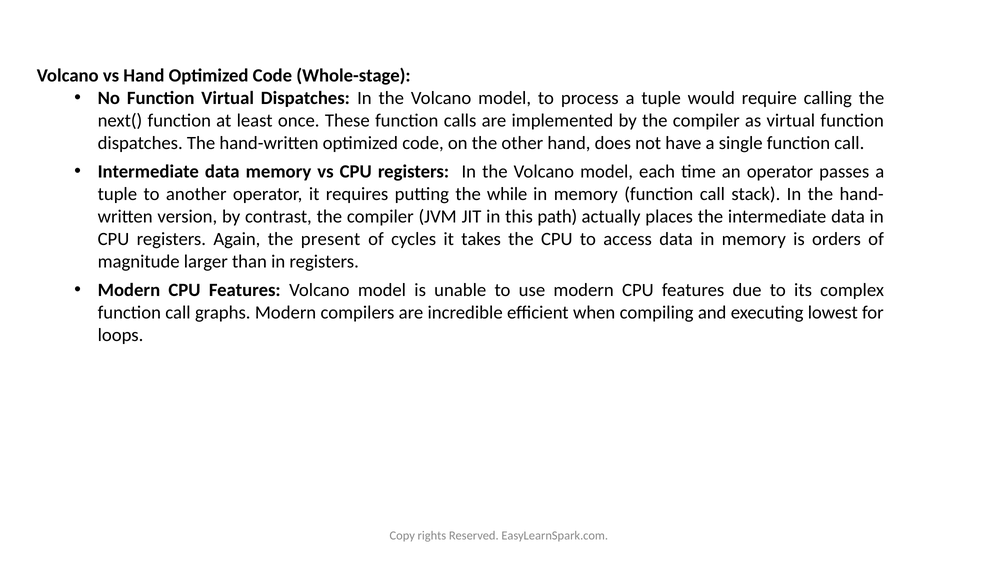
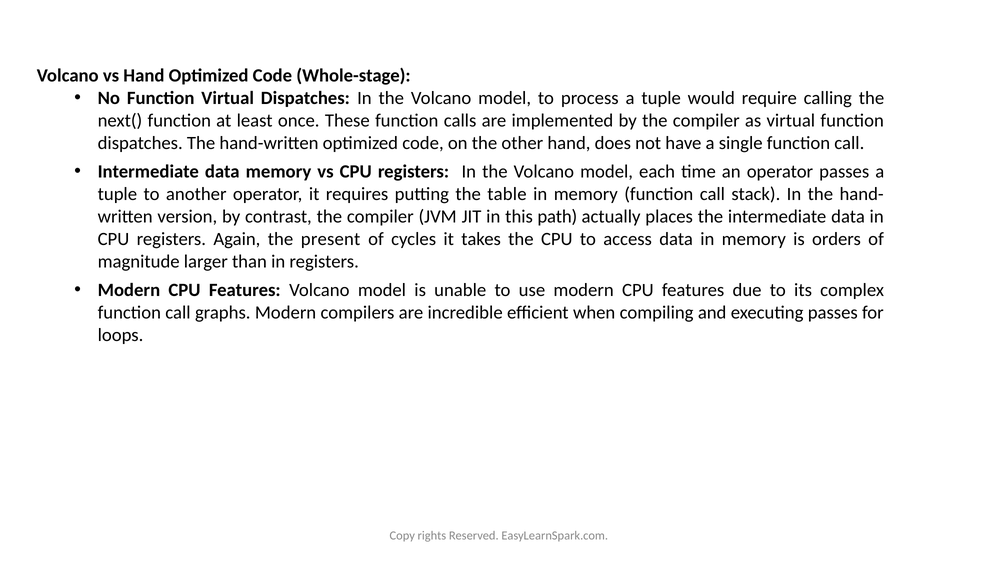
while: while -> table (507, 194)
executing lowest: lowest -> passes (833, 313)
